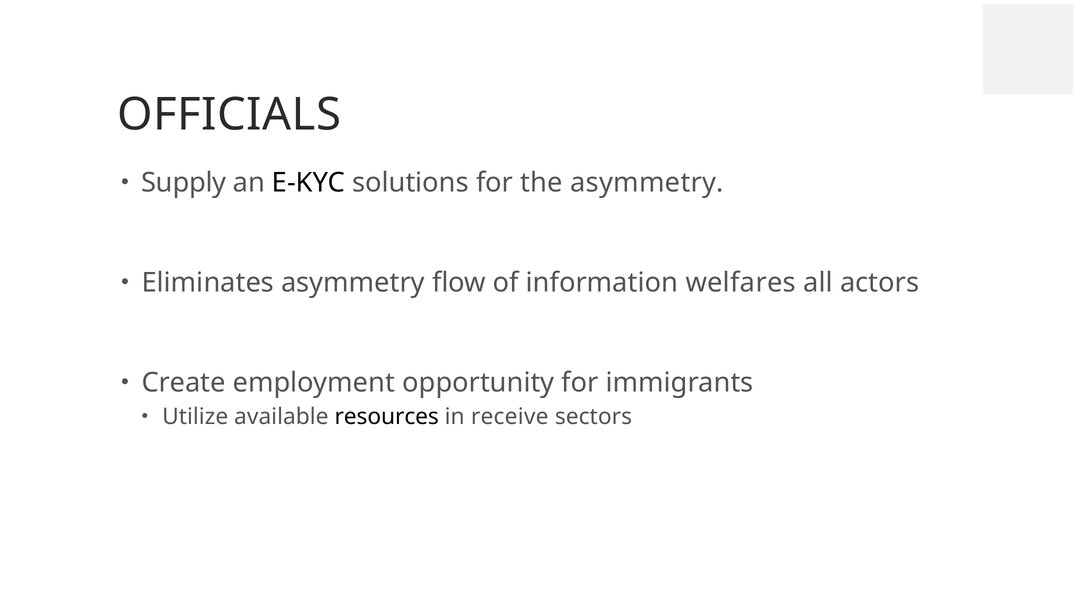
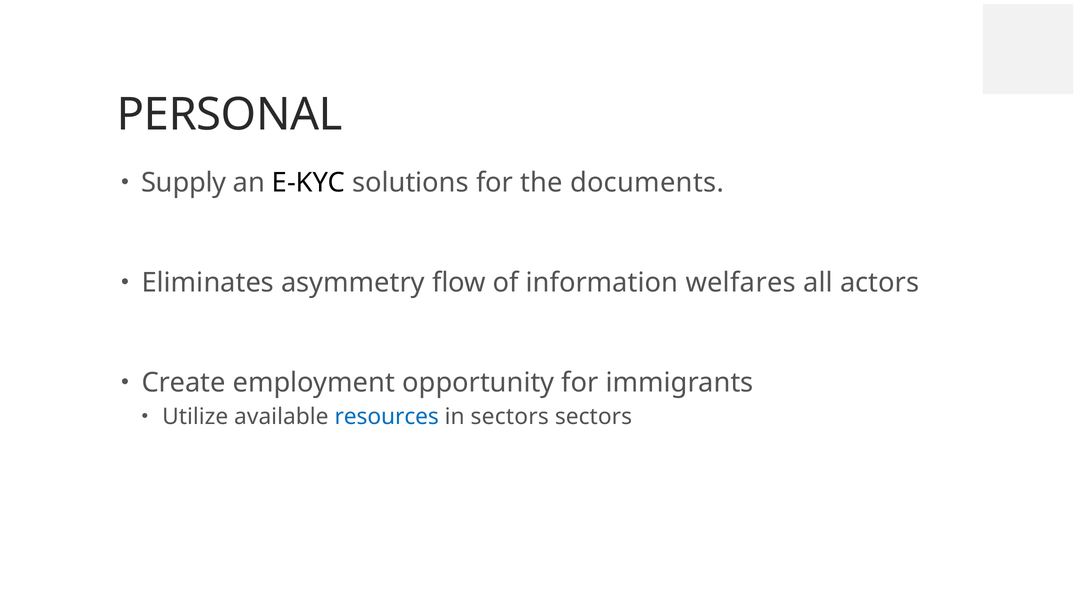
OFFICIALS: OFFICIALS -> PERSONAL (230, 114)
the asymmetry: asymmetry -> documents (647, 182)
resources colour: black -> blue (387, 416)
in receive: receive -> sectors (510, 416)
